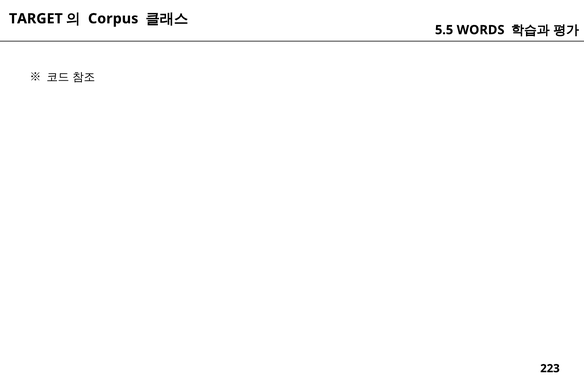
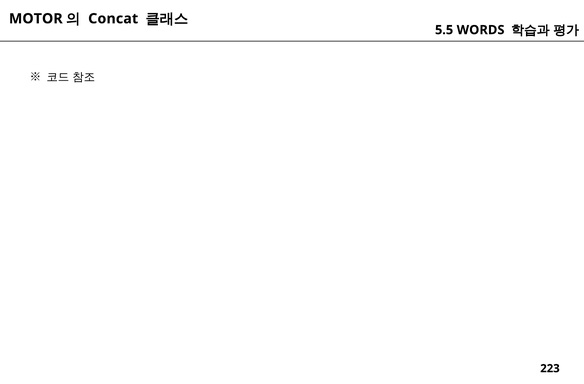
TARGET: TARGET -> MOTOR (36, 19)
Corpus: Corpus -> Concat (113, 19)
